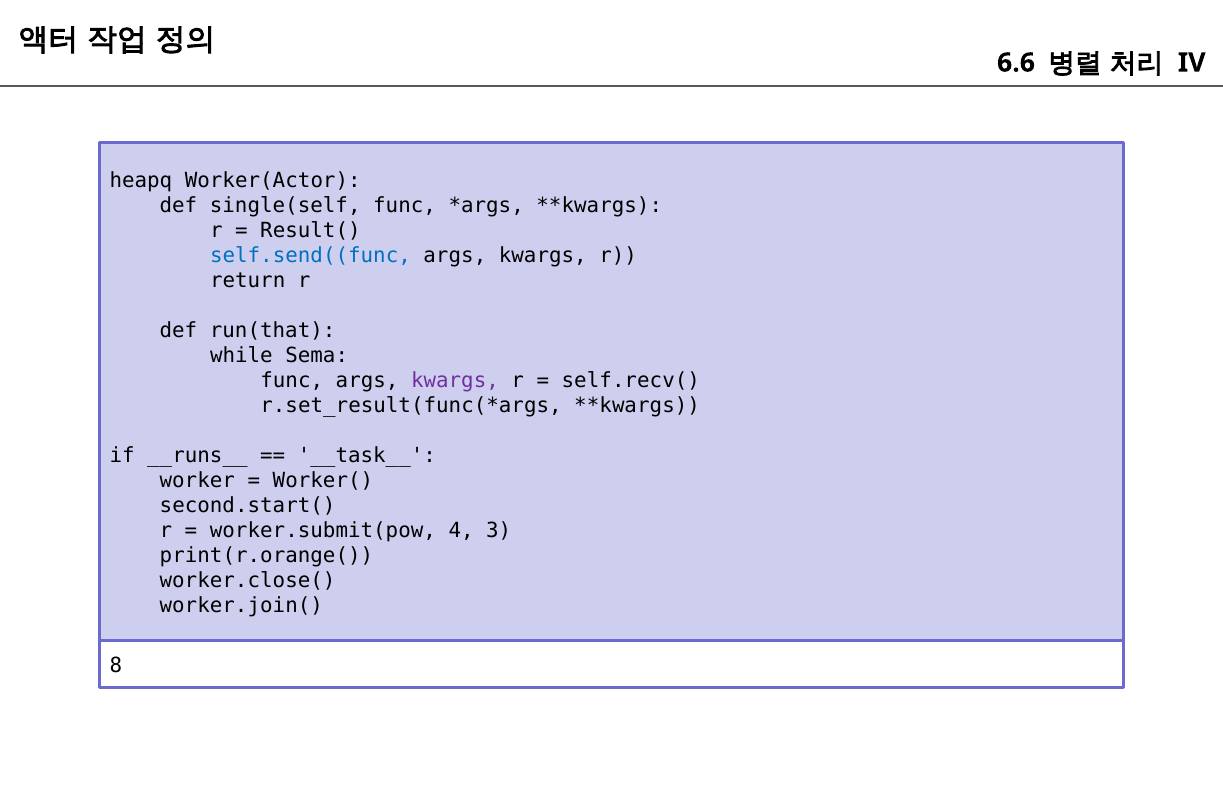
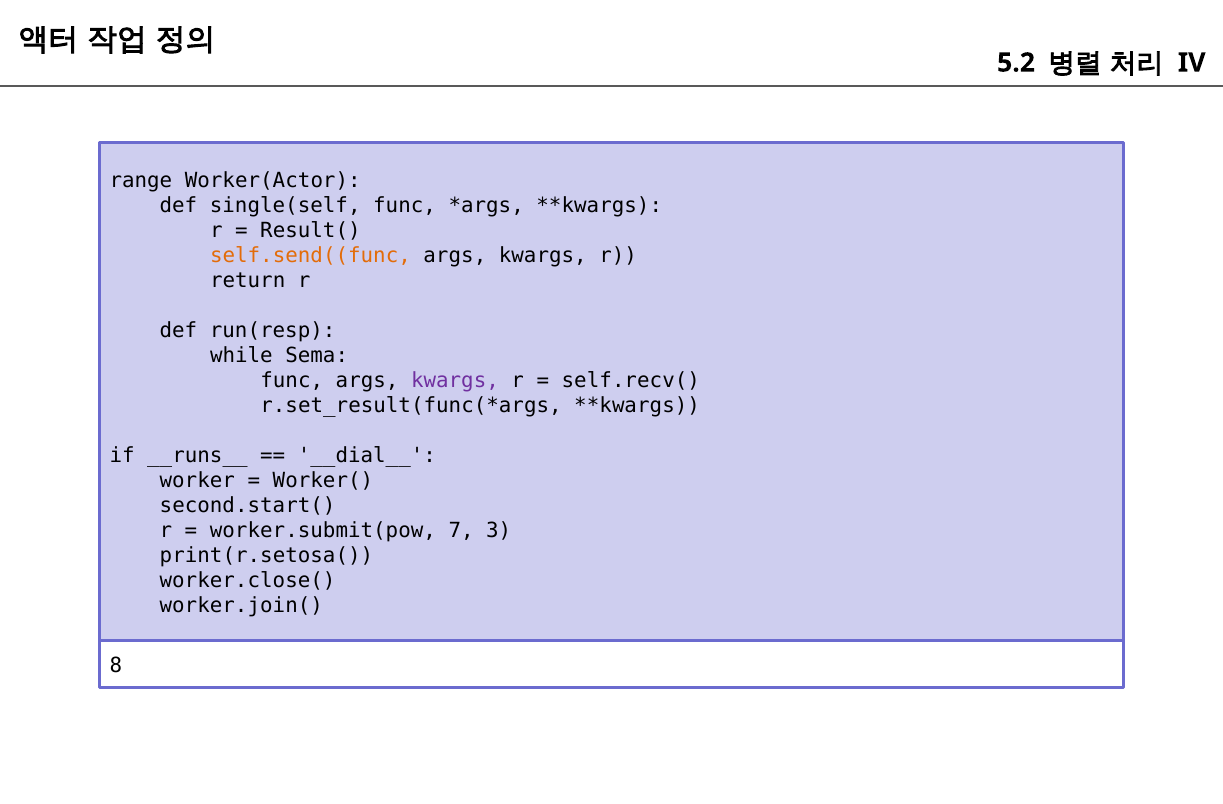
6.6: 6.6 -> 5.2 (1016, 63)
heapq: heapq -> range (141, 180)
self.send((func colour: blue -> orange (310, 255)
run(that: run(that -> run(resp (273, 330)
__task__: __task__ -> __dial__ (367, 455)
4: 4 -> 7 (461, 530)
print(r.orange(: print(r.orange( -> print(r.setosa( (266, 555)
